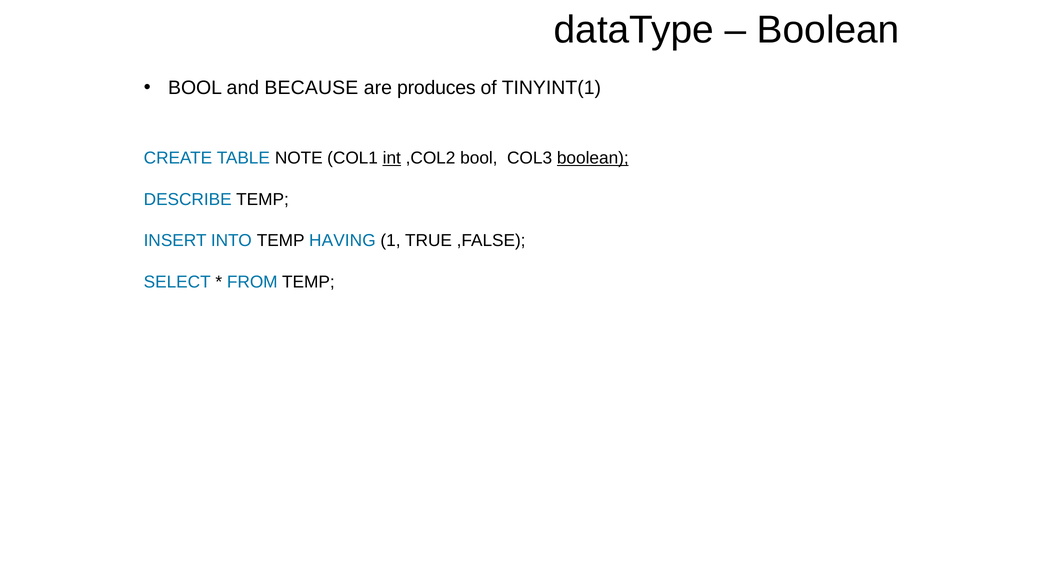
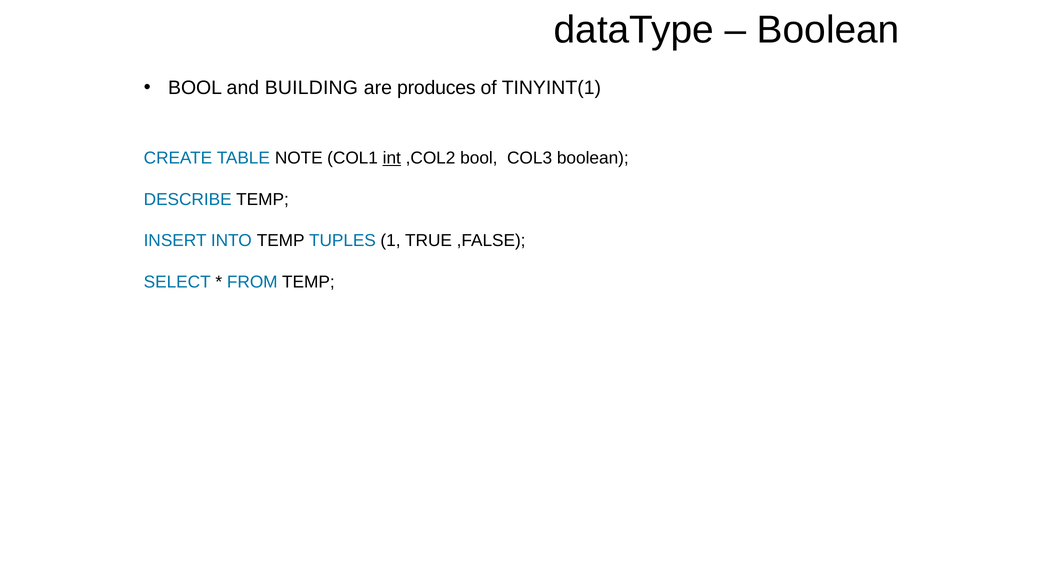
BECAUSE: BECAUSE -> BUILDING (311, 88)
boolean underline: present -> none (593, 158)
HAVING: HAVING -> TUPLES (342, 241)
